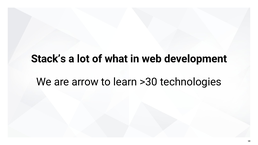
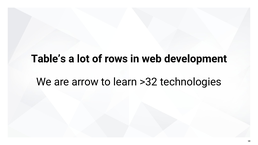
Stack’s: Stack’s -> Table’s (48, 59)
what: what -> rows (116, 59)
>30: >30 -> >32 (149, 82)
